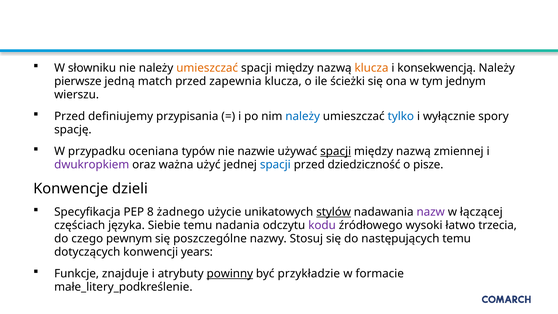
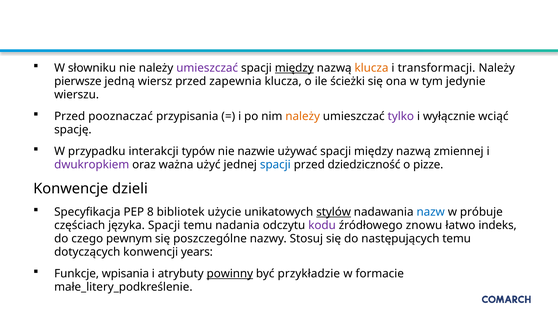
umieszczać colour: orange -> purple (207, 68)
między underline: none -> present (294, 68)
konsekwencją: konsekwencją -> transformacji (437, 68)
match: match -> wiersz (155, 81)
jednym: jednym -> jedynie (466, 81)
definiujemy: definiujemy -> pooznaczać (121, 116)
należy colour: blue -> orange (303, 116)
tylko colour: blue -> purple (401, 116)
spory: spory -> wciąć (493, 116)
oceniana: oceniana -> interakcji (154, 151)
spacji underline: present -> none (336, 151)
pisze: pisze -> pizze (428, 165)
żadnego: żadnego -> bibliotek (181, 212)
nazw colour: purple -> blue (431, 212)
łączącej: łączącej -> próbuje (481, 212)
języka Siebie: Siebie -> Spacji (164, 225)
wysoki: wysoki -> znowu (424, 225)
trzecia: trzecia -> indeks (498, 225)
znajduje: znajduje -> wpisania (125, 274)
